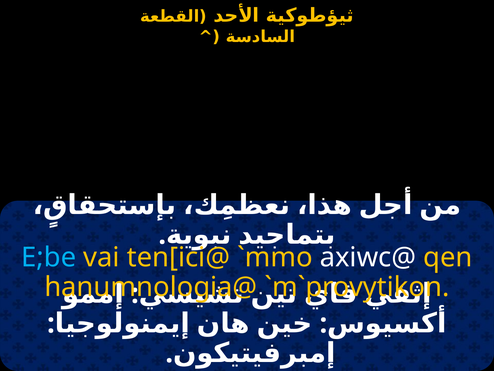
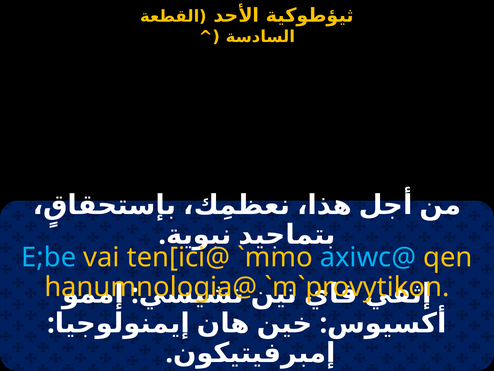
axiwc@ colour: white -> light blue (368, 257)
